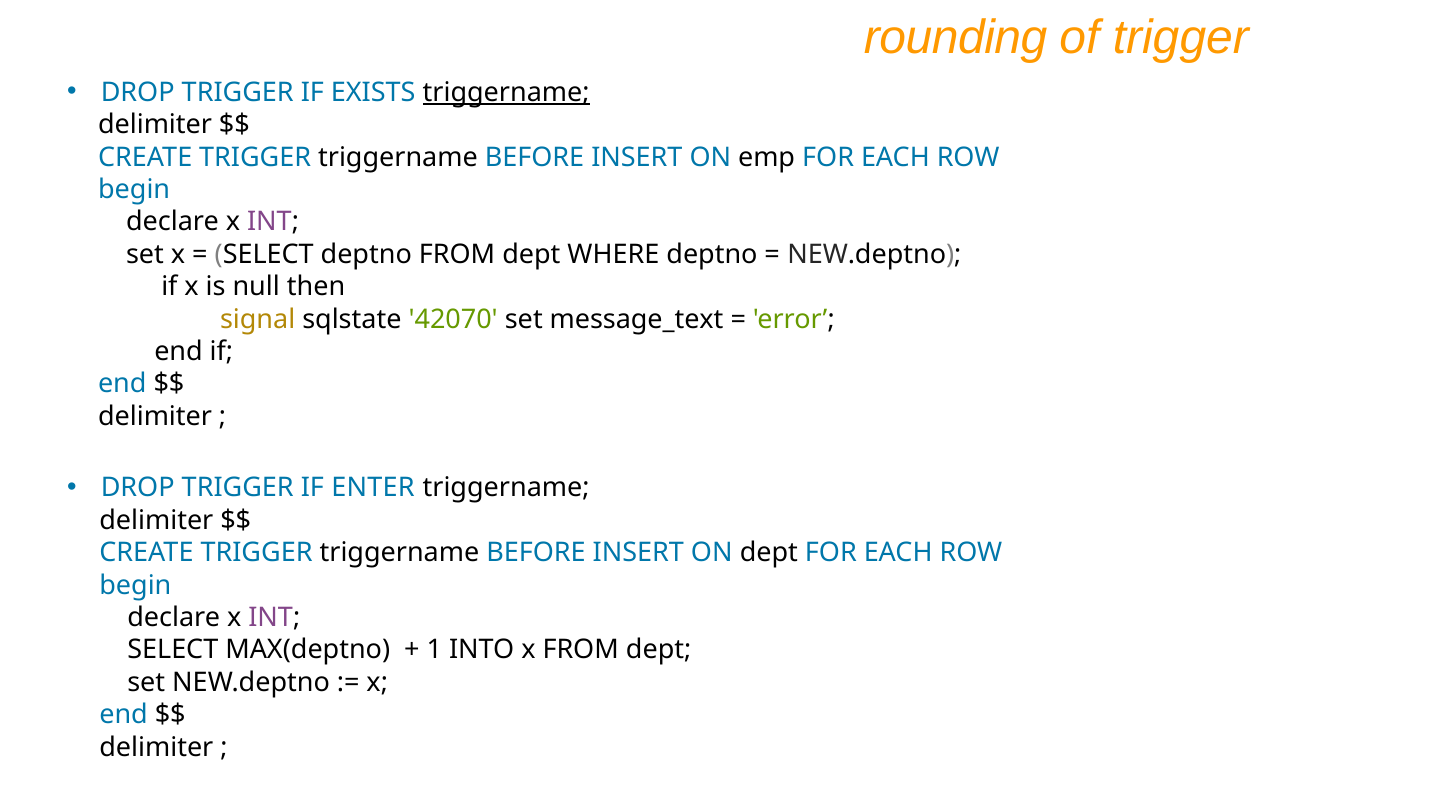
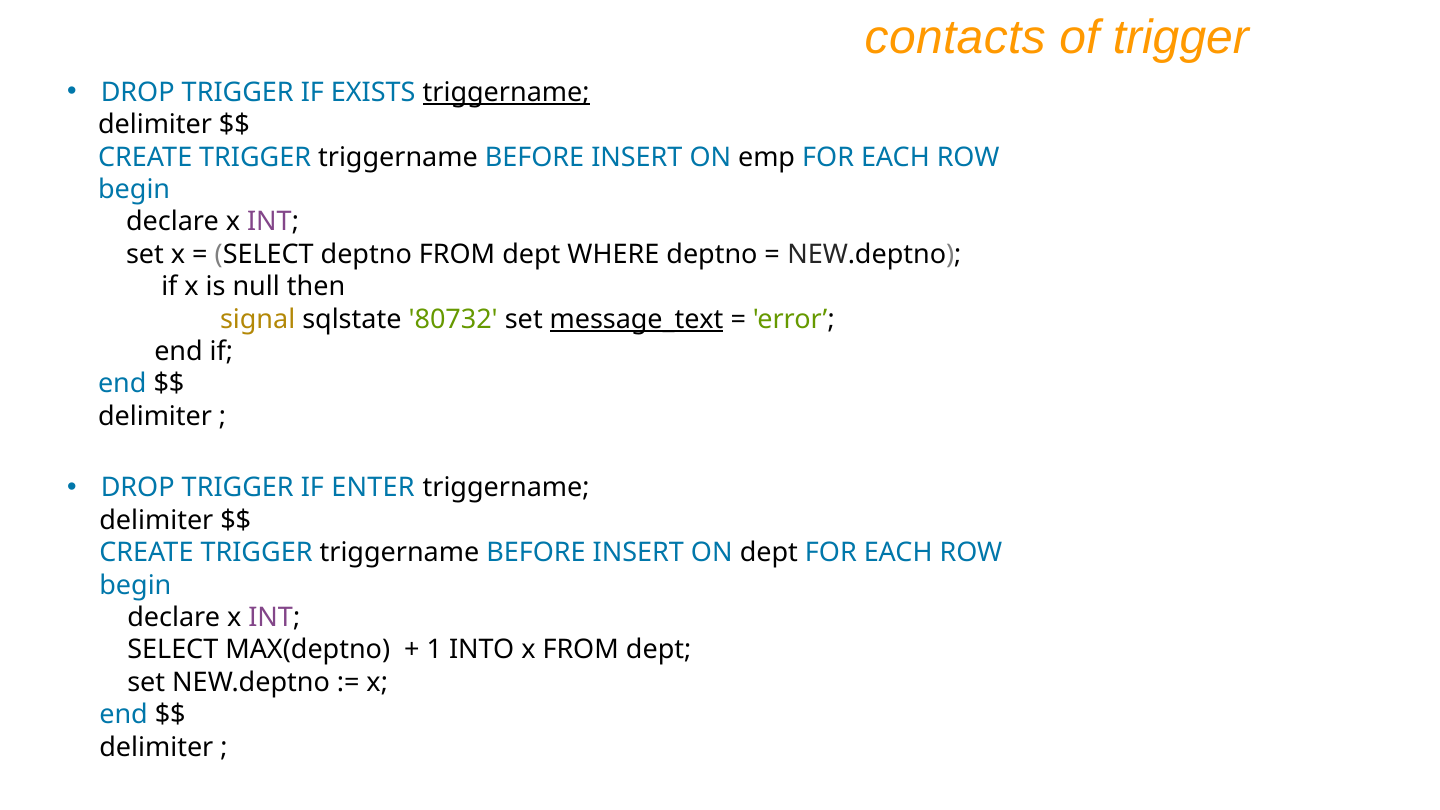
rounding: rounding -> contacts (955, 37)
42070: 42070 -> 80732 (453, 319)
message_text underline: none -> present (637, 319)
